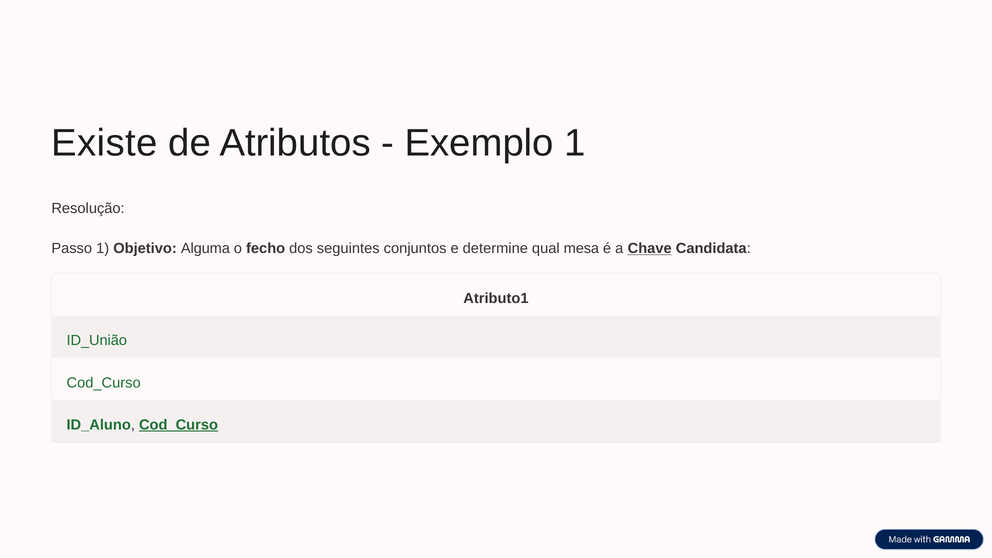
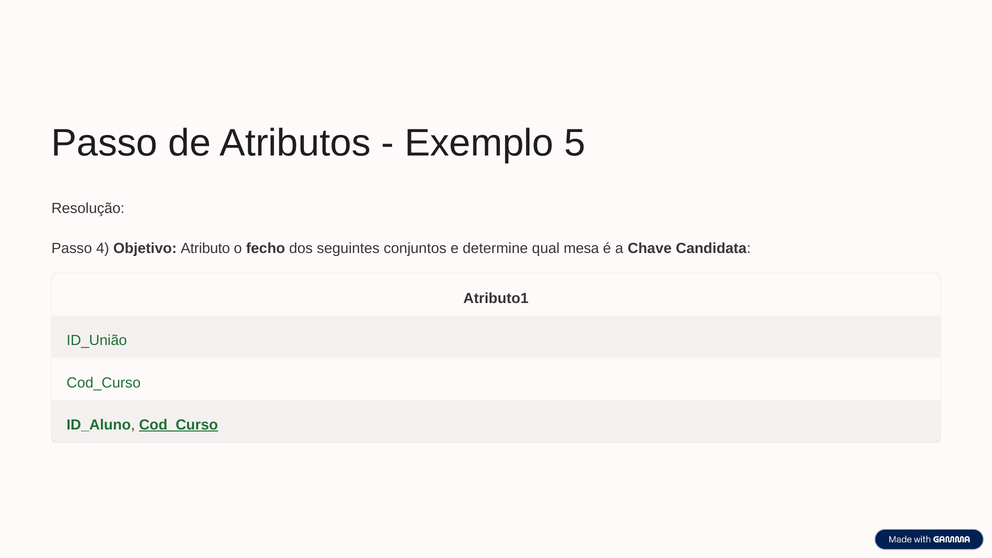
Existe: Existe -> Passo (105, 143)
Exemplo 1: 1 -> 5 (575, 143)
Passo 1: 1 -> 4 (103, 249)
Alguma: Alguma -> Atributo (205, 249)
Chave underline: present -> none (650, 249)
